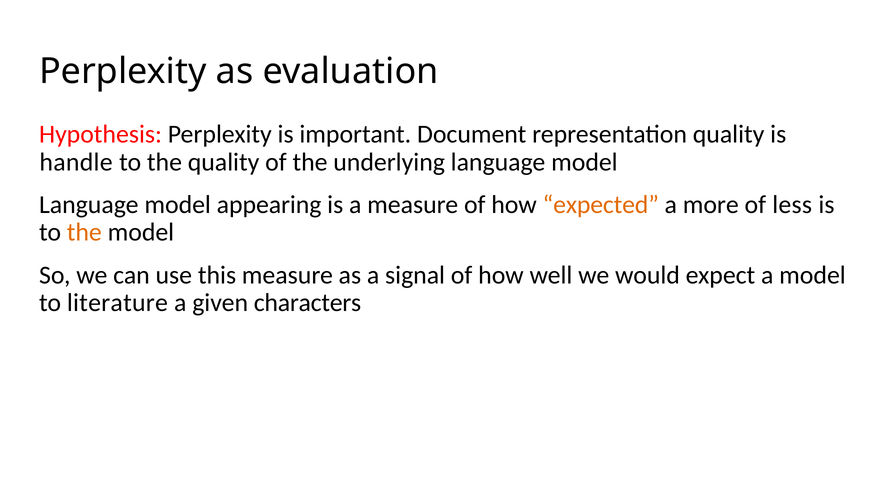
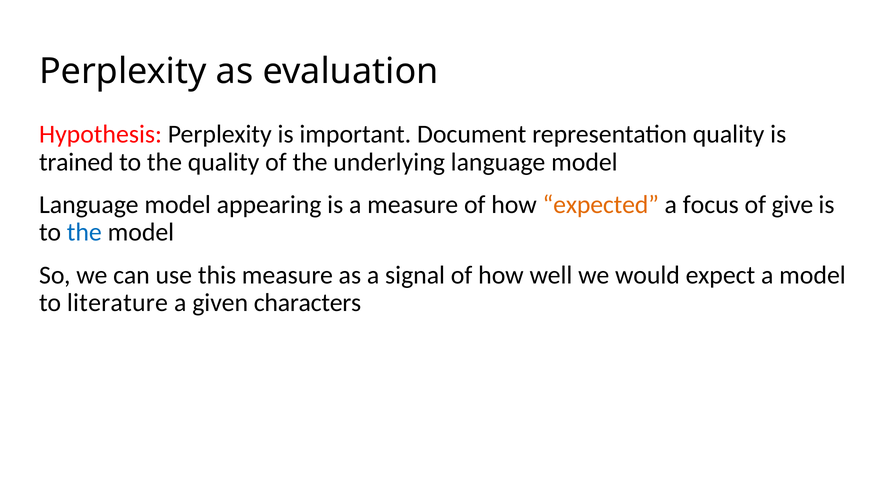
handle: handle -> trained (76, 162)
more: more -> focus (711, 205)
less: less -> give (792, 205)
the colour: orange -> blue (84, 233)
